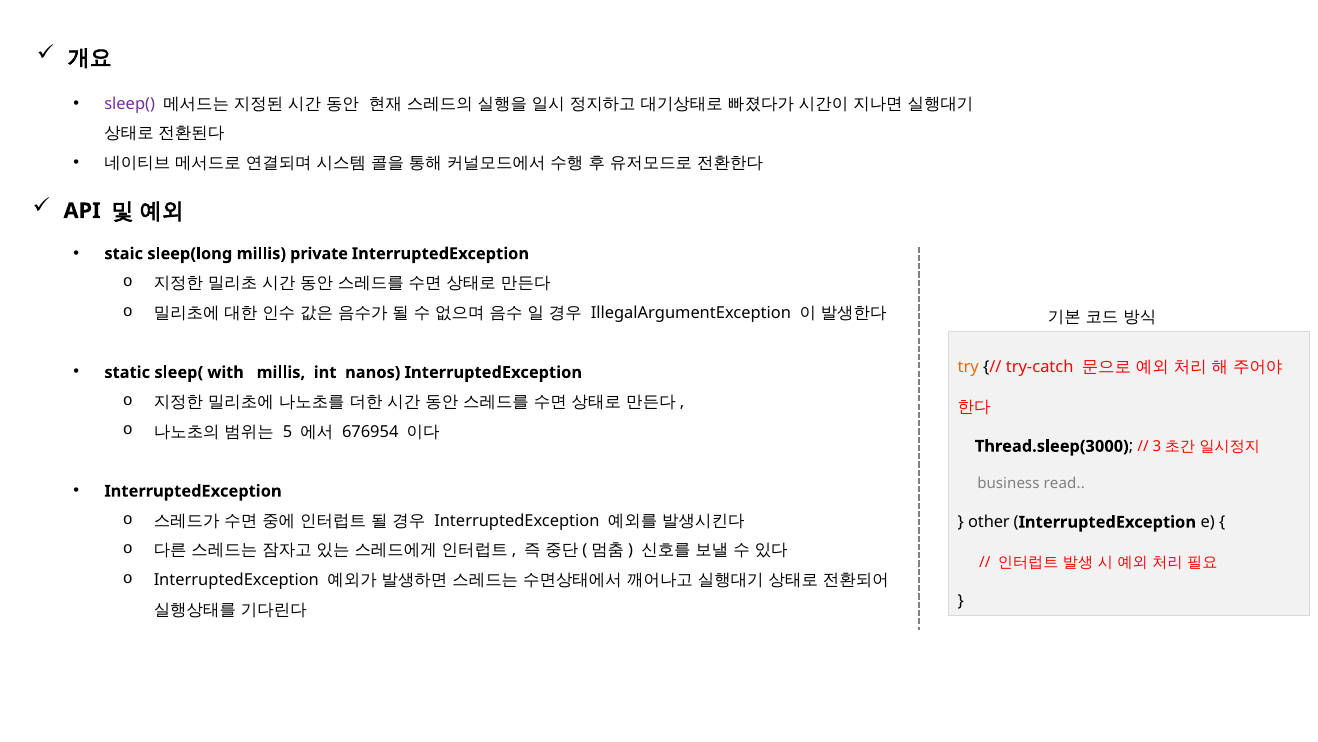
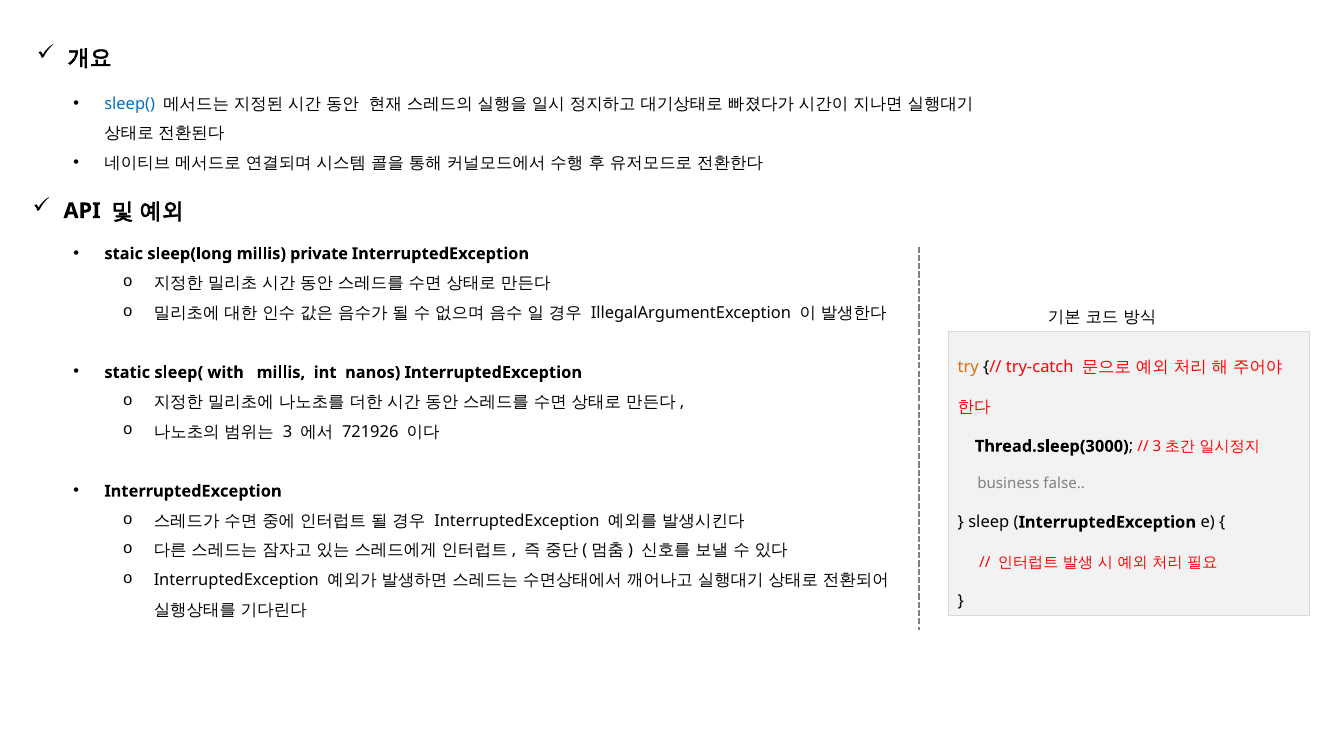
sleep( colour: purple -> blue (130, 104)
5: 5 -> 3 (287, 431)
676954: 676954 -> 721926 (370, 431)
read: read -> false (1064, 483)
other: other -> sleep (989, 522)
